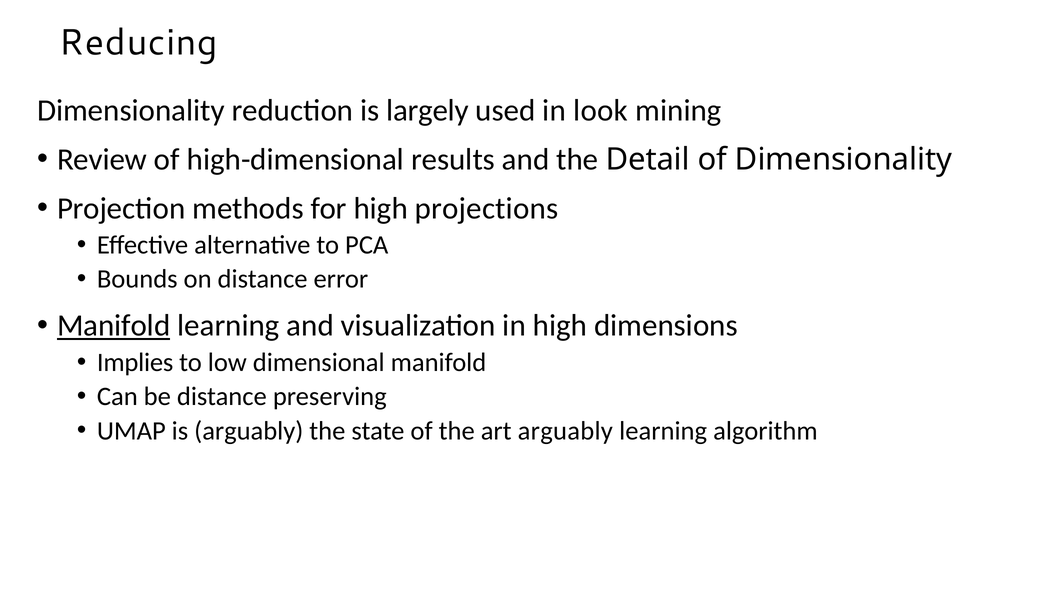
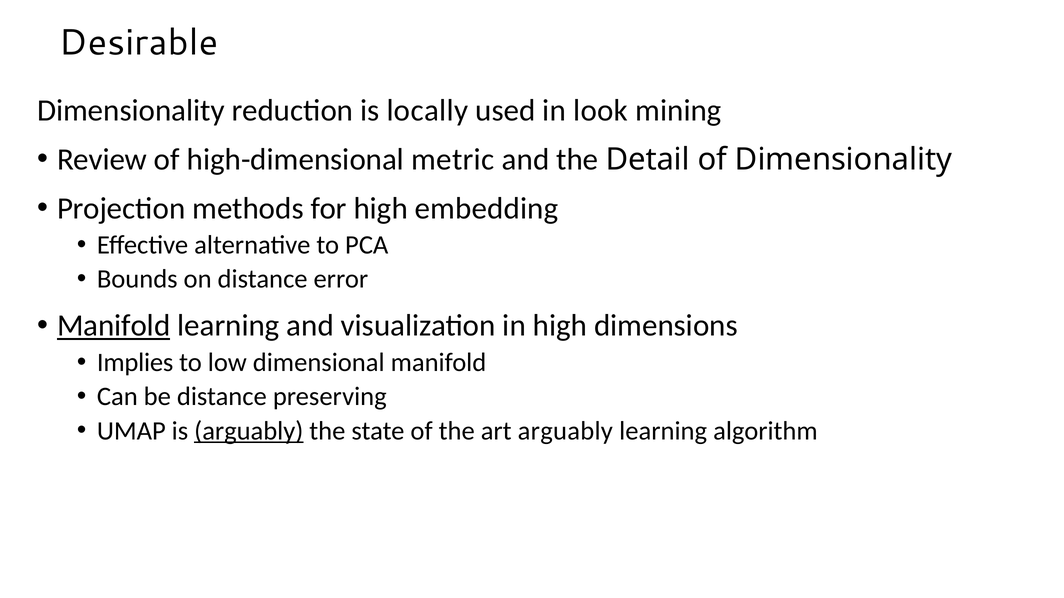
Reducing: Reducing -> Desirable (139, 43)
largely: largely -> locally (427, 111)
results: results -> metric (453, 160)
projections: projections -> embedding (487, 208)
arguably underline: none -> present (249, 431)
